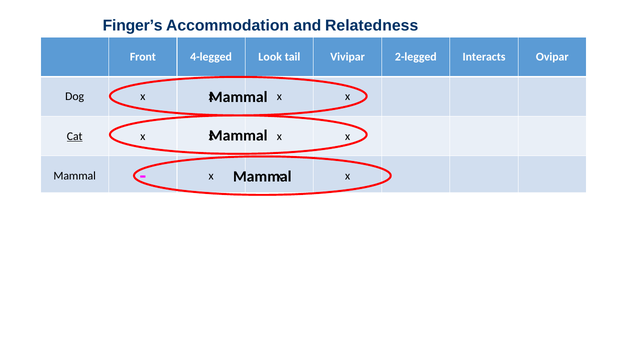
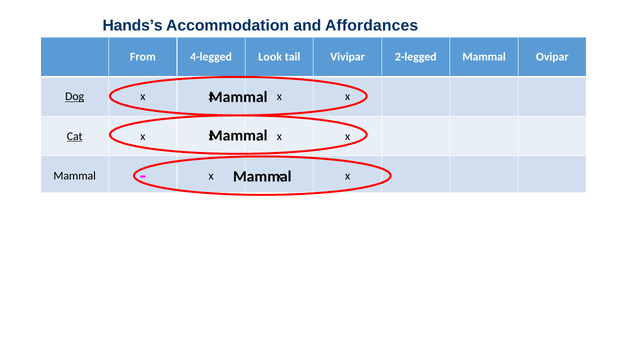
Finger’s: Finger’s -> Hands’s (133, 25)
Relatedness: Relatedness -> Affordances (372, 25)
Front: Front -> From (143, 57)
2-legged Interacts: Interacts -> Mammal (484, 57)
Dog underline: none -> present (75, 97)
